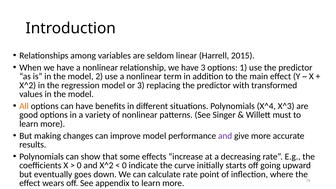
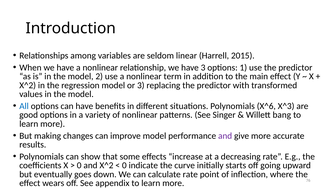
All colour: orange -> blue (24, 106)
X^4: X^4 -> X^6 (266, 106)
must: must -> bang (282, 115)
